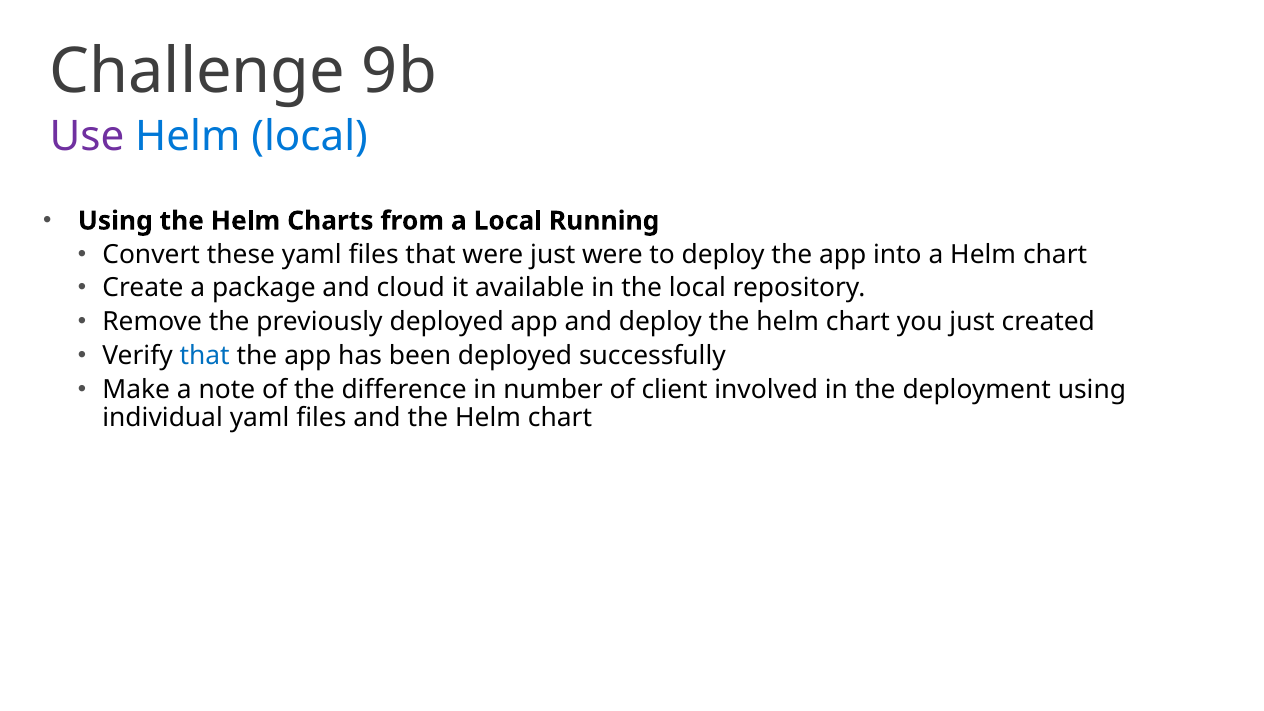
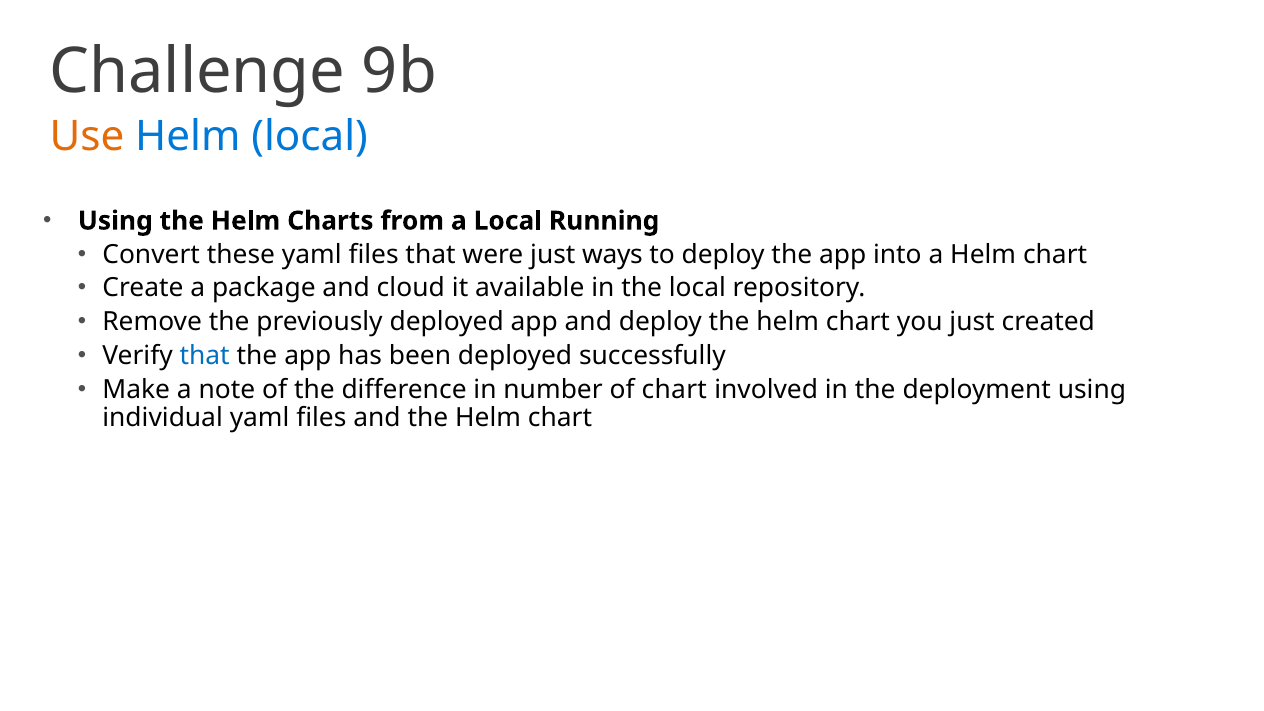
Use colour: purple -> orange (87, 137)
just were: were -> ways (612, 255)
of client: client -> chart (674, 389)
